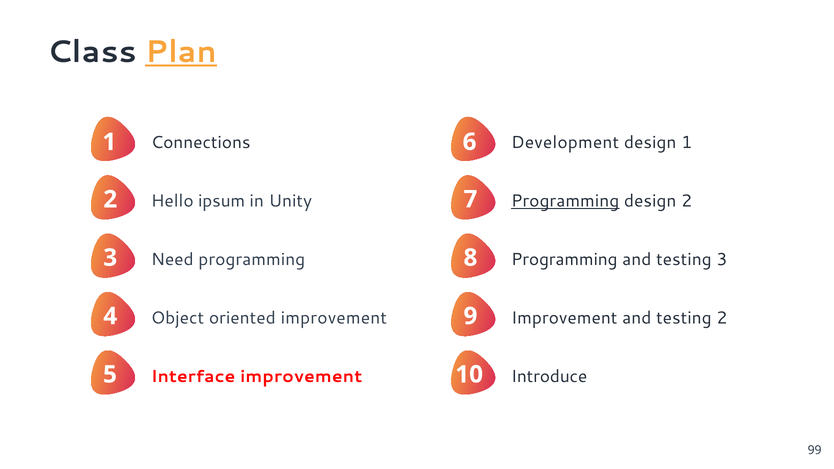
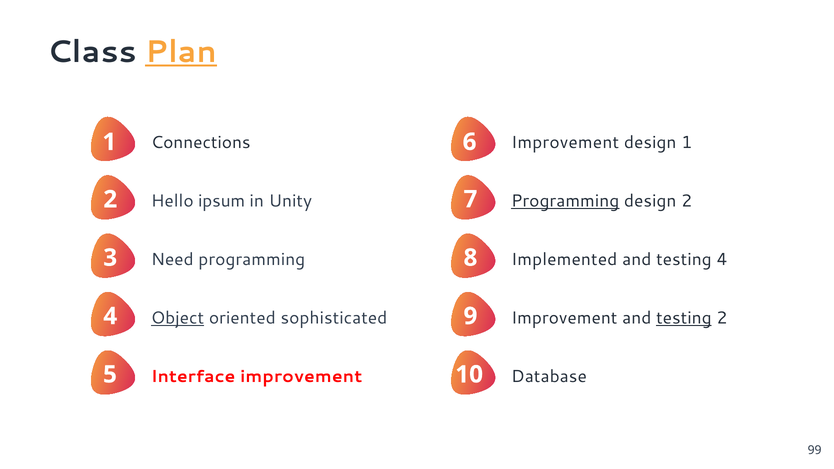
6 Development: Development -> Improvement (565, 142)
Programming: Programming -> Implemented (564, 260)
testing 3: 3 -> 4 (722, 260)
Object underline: none -> present (178, 318)
oriented improvement: improvement -> sophisticated (334, 318)
testing underline: none -> present (684, 318)
Introduce: Introduce -> Database (549, 377)
